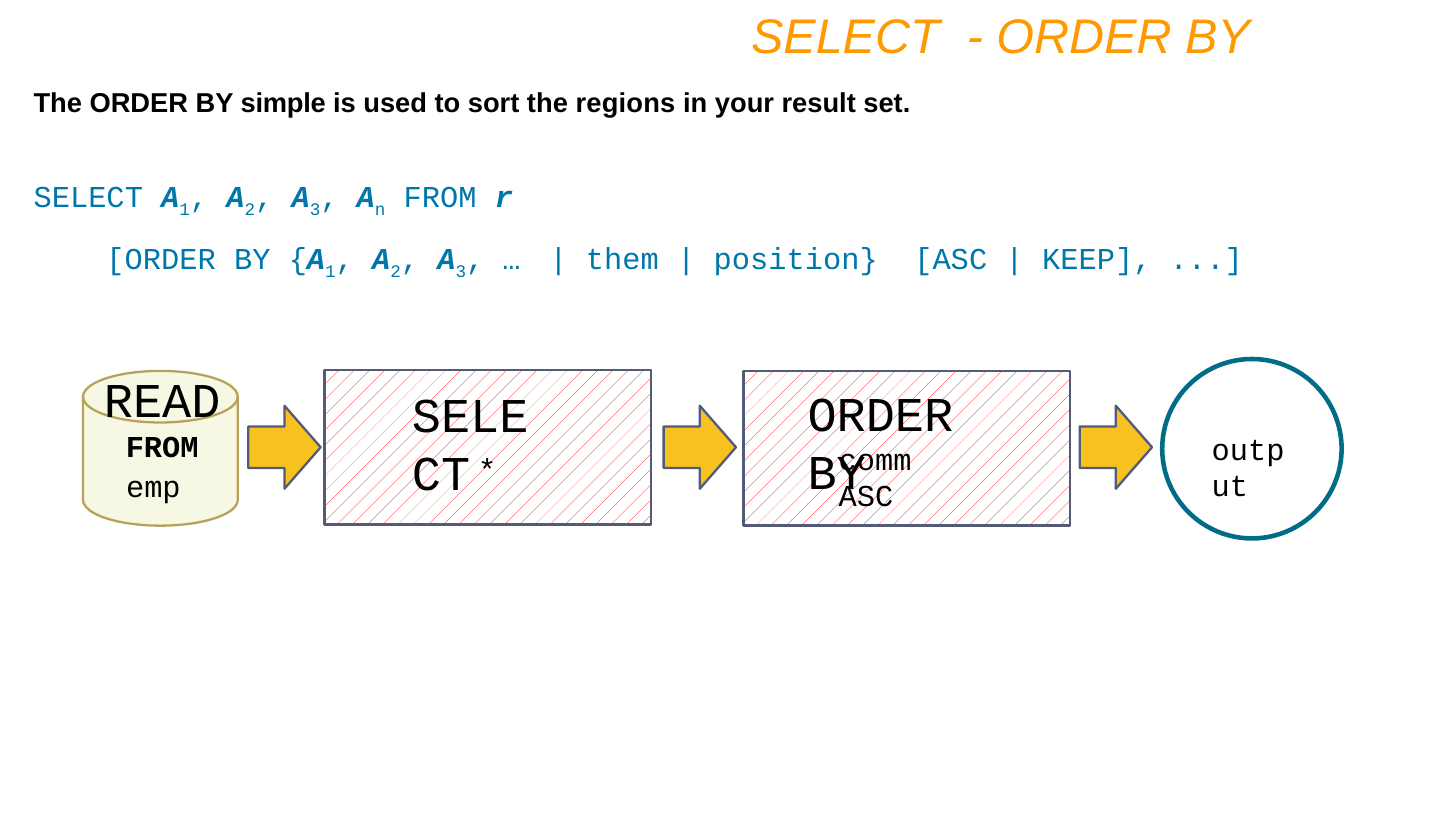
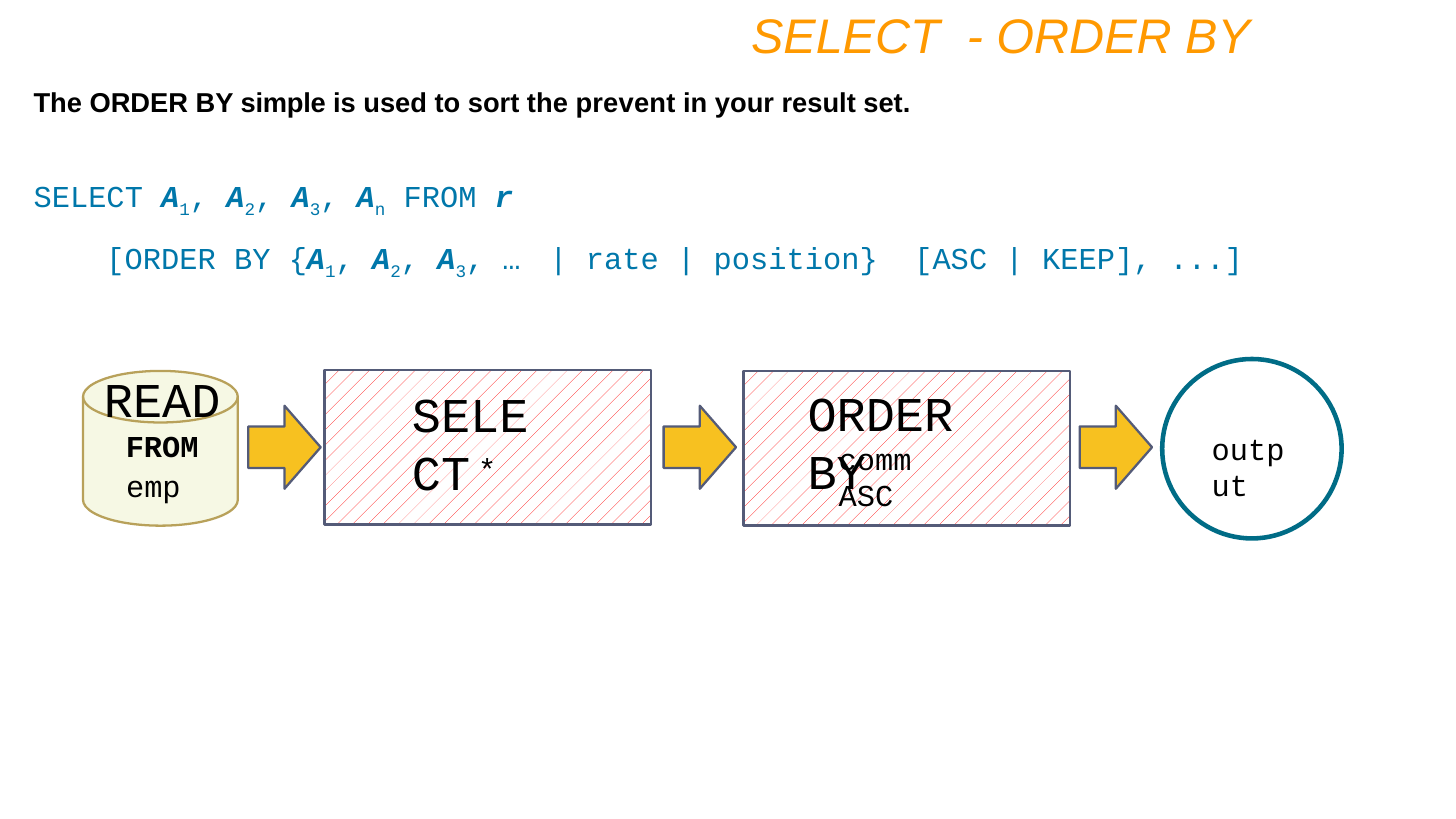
regions: regions -> prevent (625, 104)
them: them -> rate (622, 260)
